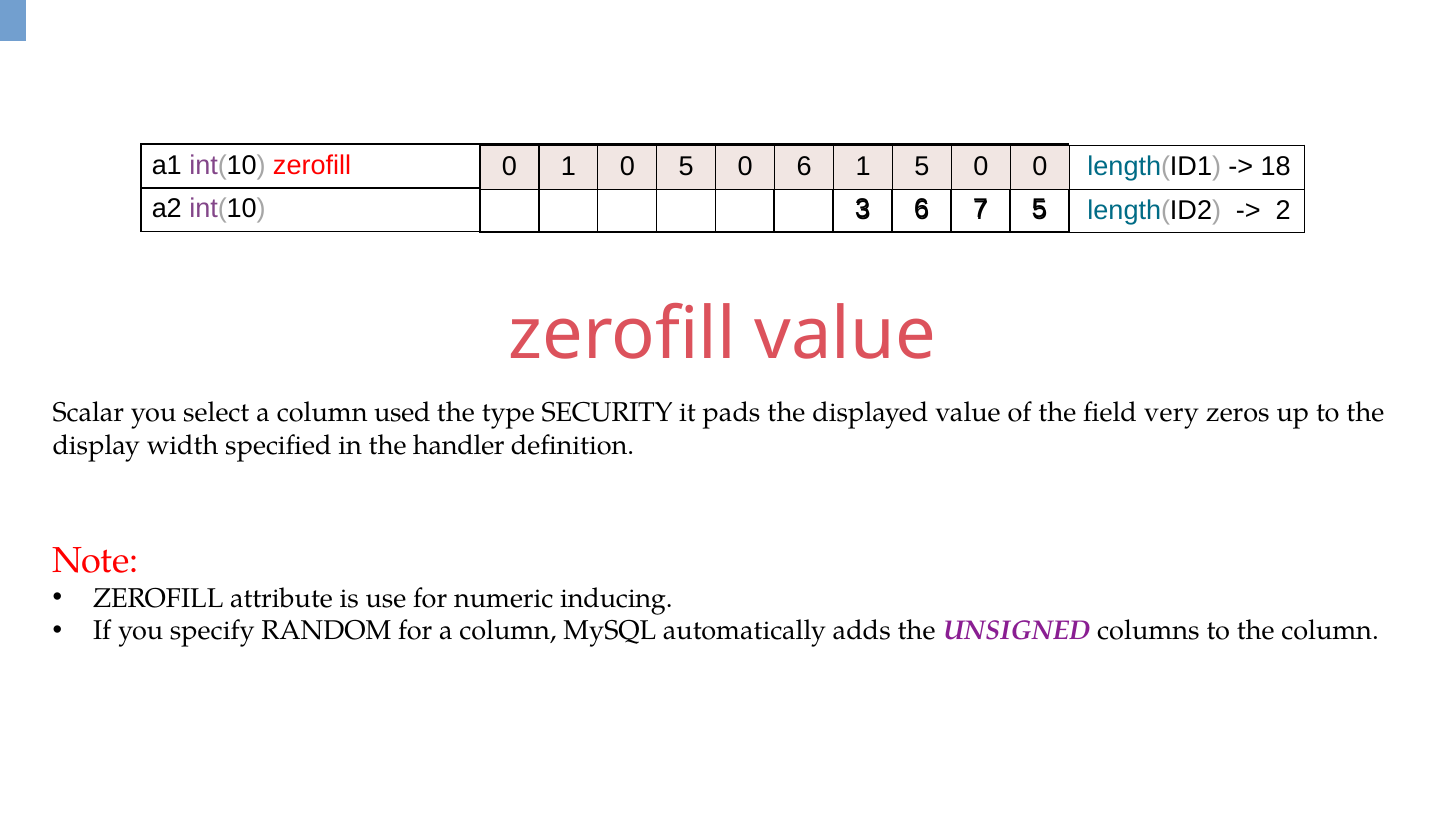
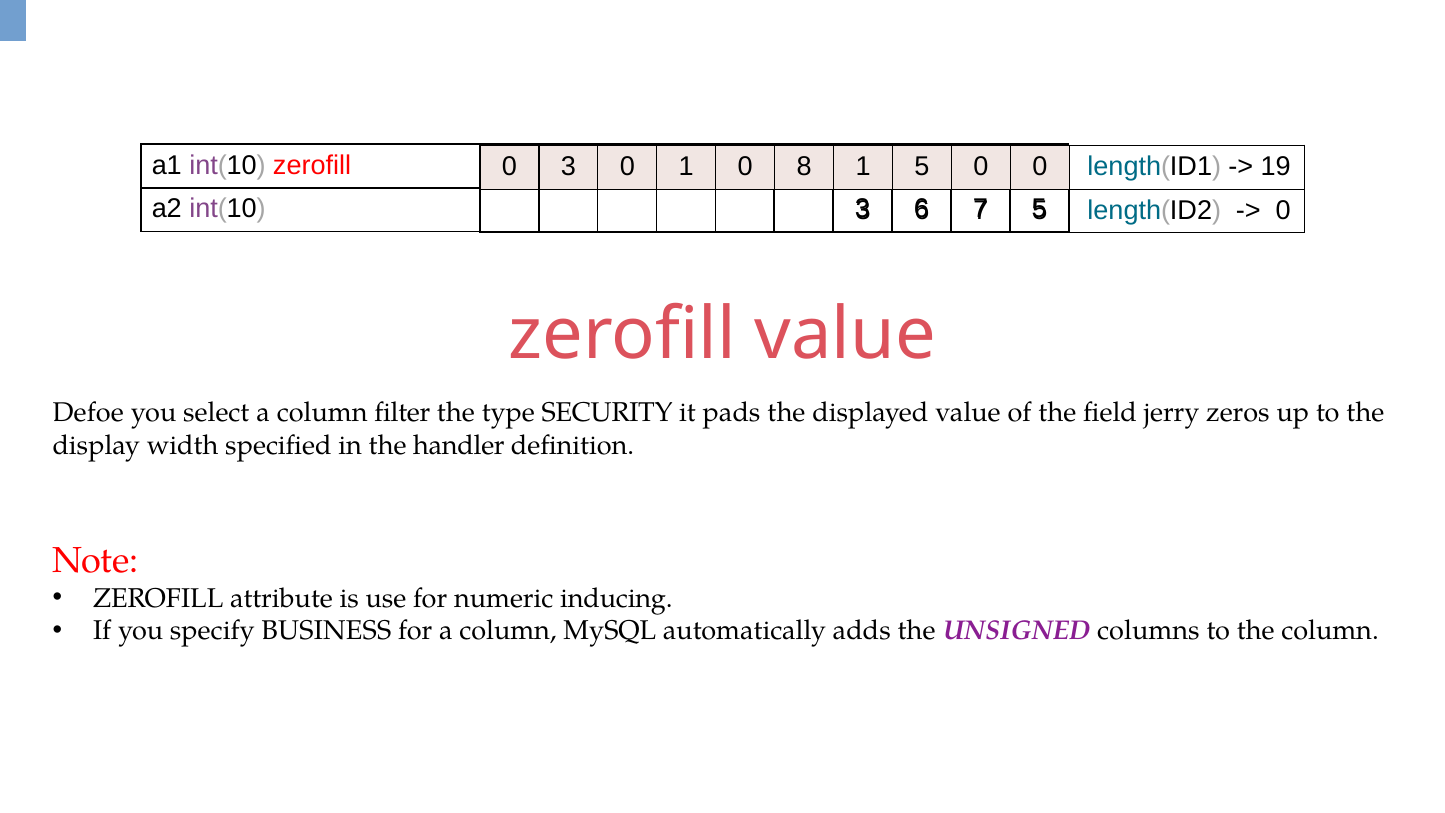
0 1: 1 -> 3 (568, 166)
0 5: 5 -> 1 (686, 166)
0 6: 6 -> 8 (804, 166)
18: 18 -> 19 (1276, 166)
2: 2 -> 0 (1283, 210)
Scalar: Scalar -> Defoe (88, 413)
used: used -> filter (402, 413)
very: very -> jerry (1172, 413)
RANDOM: RANDOM -> BUSINESS (326, 631)
